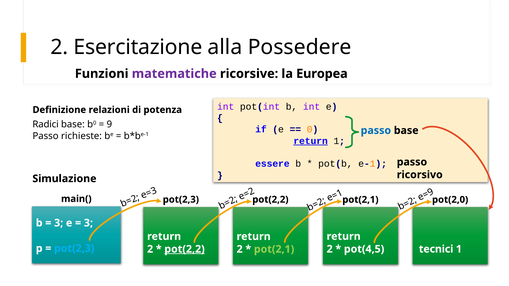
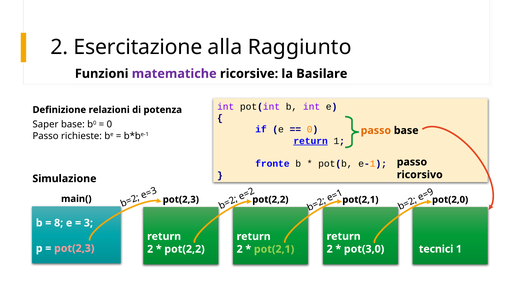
Possedere: Possedere -> Raggiunto (300, 47)
Europea: Europea -> Basilare (322, 74)
Radici: Radici -> Saper (46, 125)
9: 9 -> 0 (109, 125)
passo colour: blue -> orange (376, 131)
essere: essere -> fronte (272, 164)
3: 3 -> 8 (59, 223)
pot(2,3 colour: light blue -> pink (74, 249)
pot(4,5: pot(4,5 -> pot(3,0 (364, 249)
pot(2,2 underline: present -> none (185, 249)
